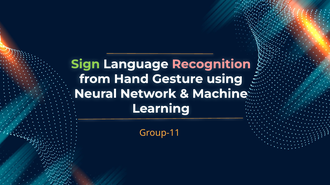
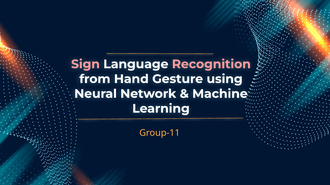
Sign colour: light green -> pink (85, 64)
